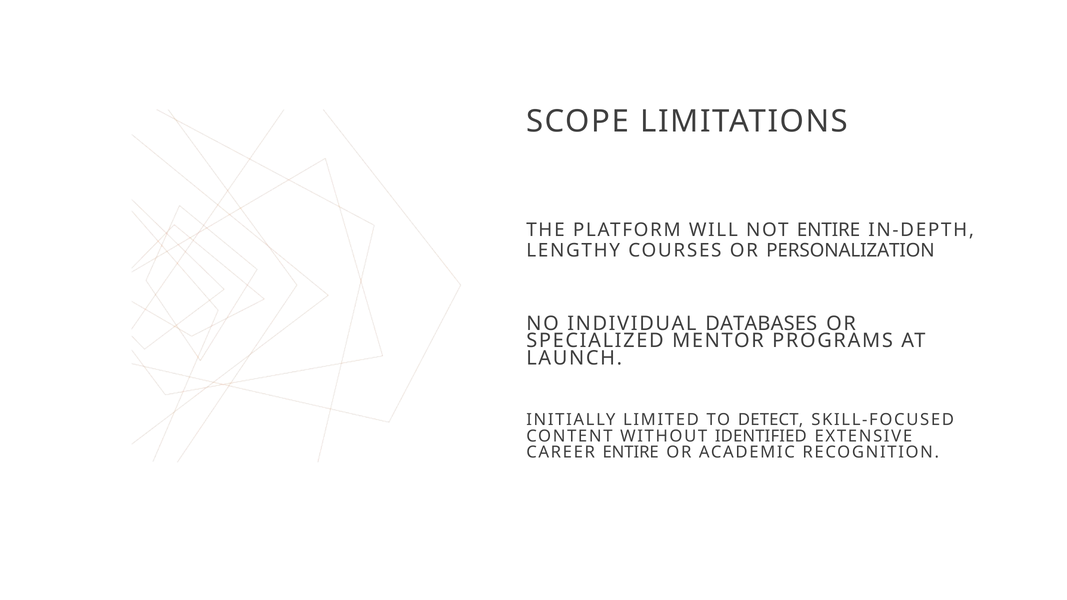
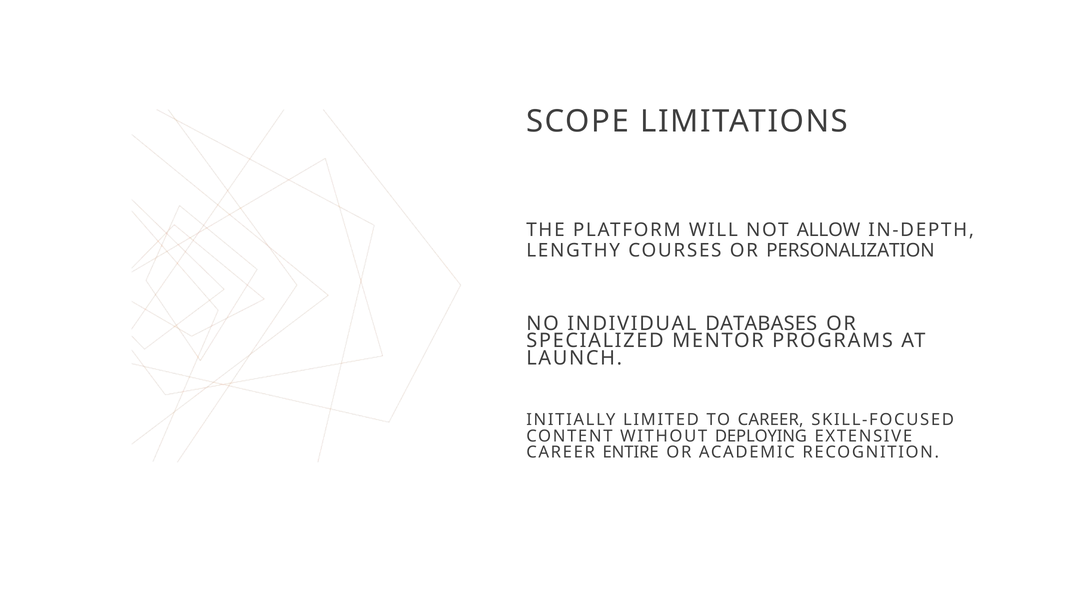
NOT ENTIRE: ENTIRE -> ALLOW (829, 230)
TO DETECT: DETECT -> CAREER (771, 420)
IDENTIFIED: IDENTIFIED -> DEPLOYING (761, 436)
